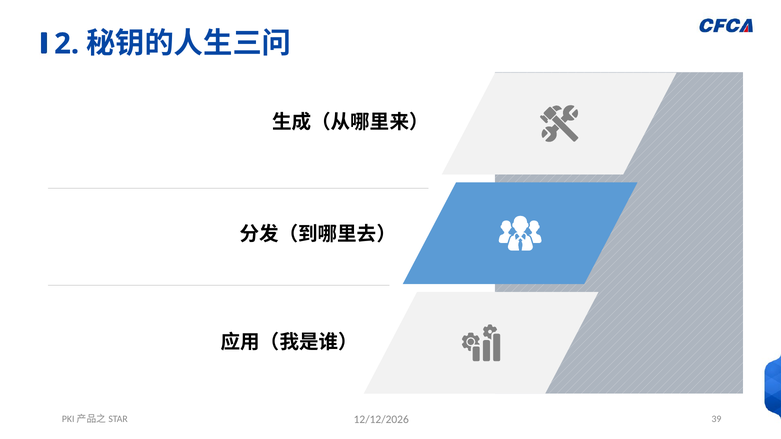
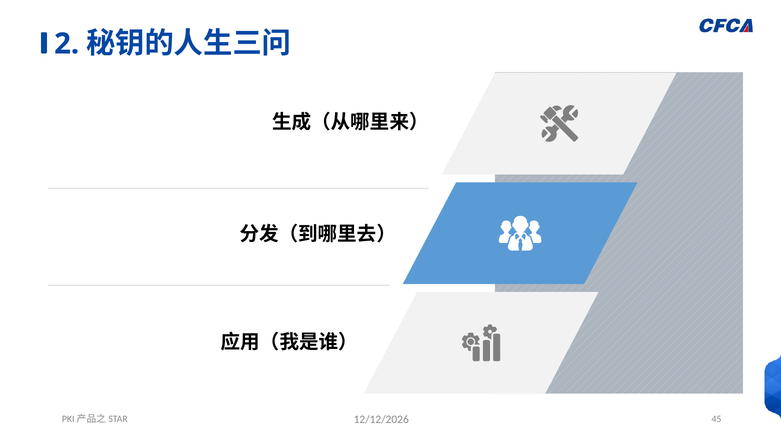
39: 39 -> 45 (716, 419)
